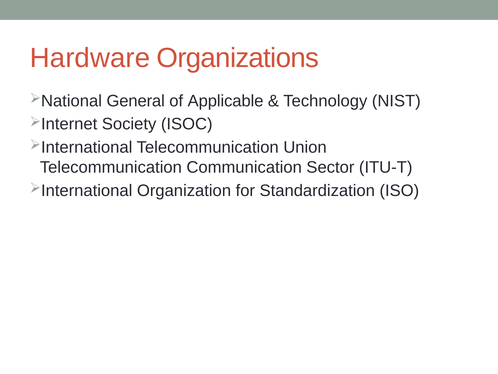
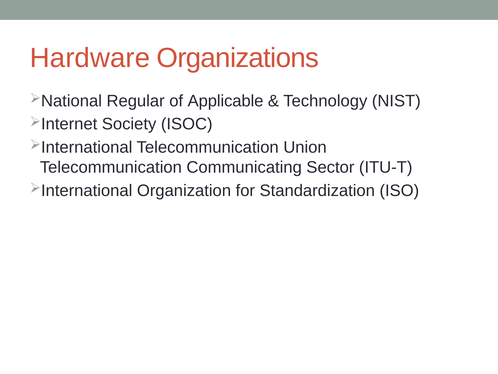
General: General -> Regular (136, 101)
Communication: Communication -> Communicating (244, 167)
